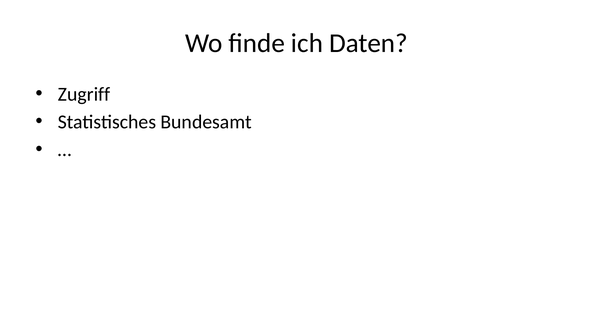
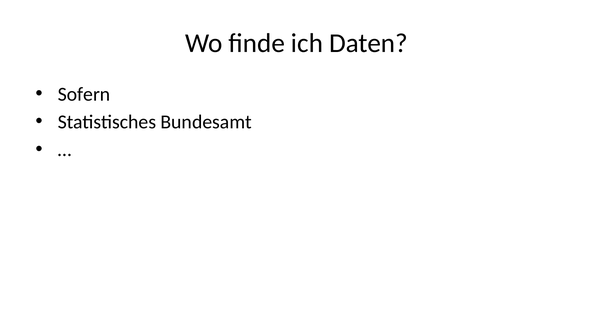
Zugriff: Zugriff -> Sofern (84, 94)
